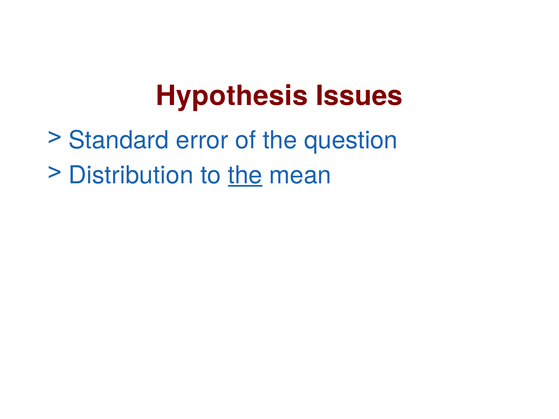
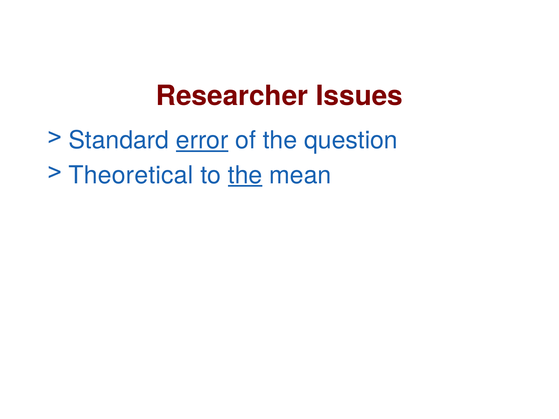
Hypothesis: Hypothesis -> Researcher (232, 96)
error underline: none -> present (202, 141)
Distribution: Distribution -> Theoretical (131, 175)
